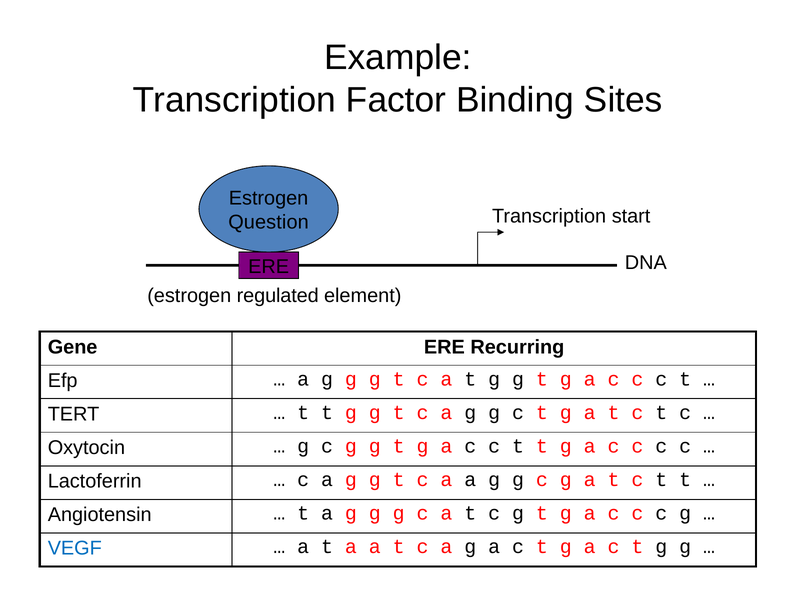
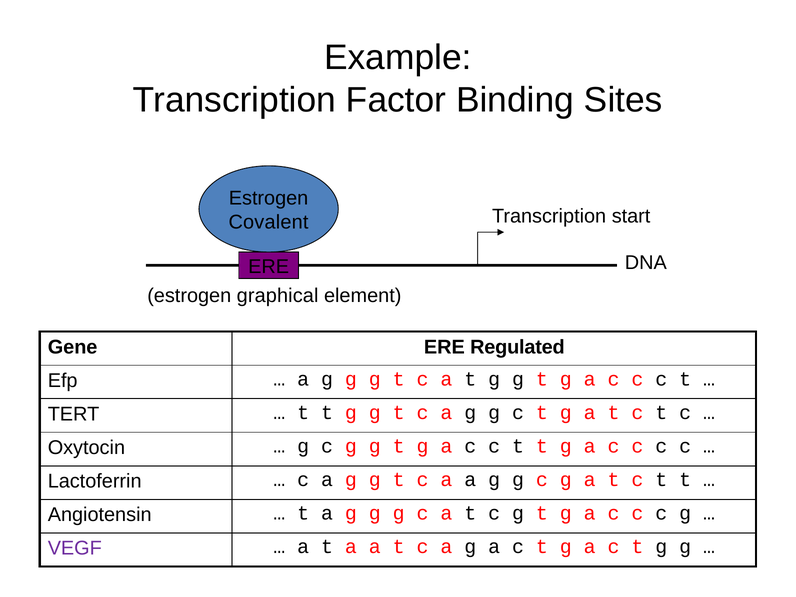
Question: Question -> Covalent (268, 222)
regulated: regulated -> graphical (278, 296)
Recurring: Recurring -> Regulated (517, 347)
VEGF colour: blue -> purple (75, 548)
